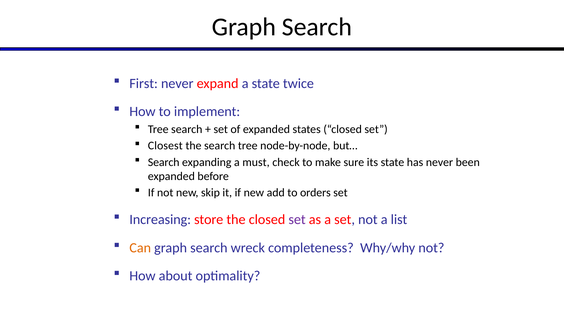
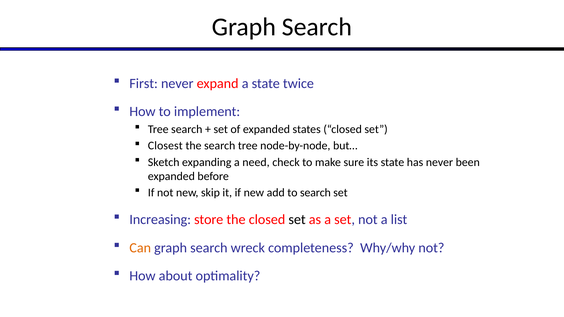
Search: Search -> Sketch (164, 162)
must: must -> need (256, 162)
to orders: orders -> search (315, 193)
set colour: purple -> black (297, 220)
